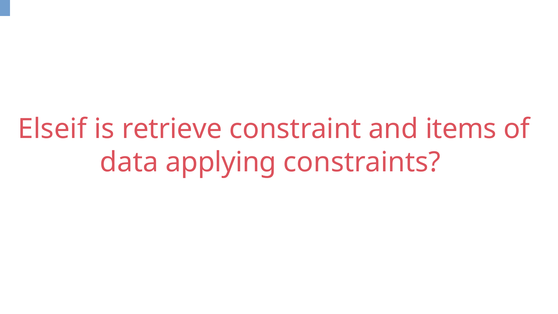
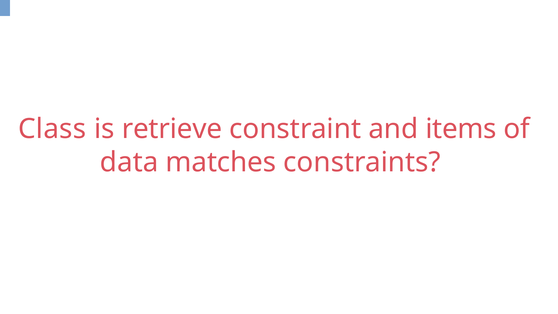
Elseif: Elseif -> Class (52, 129)
applying: applying -> matches (221, 162)
